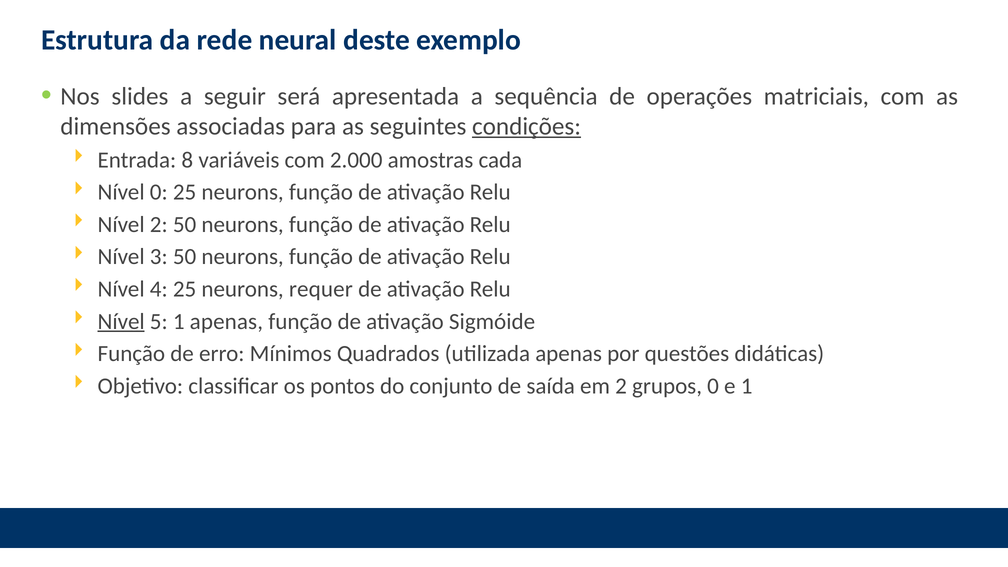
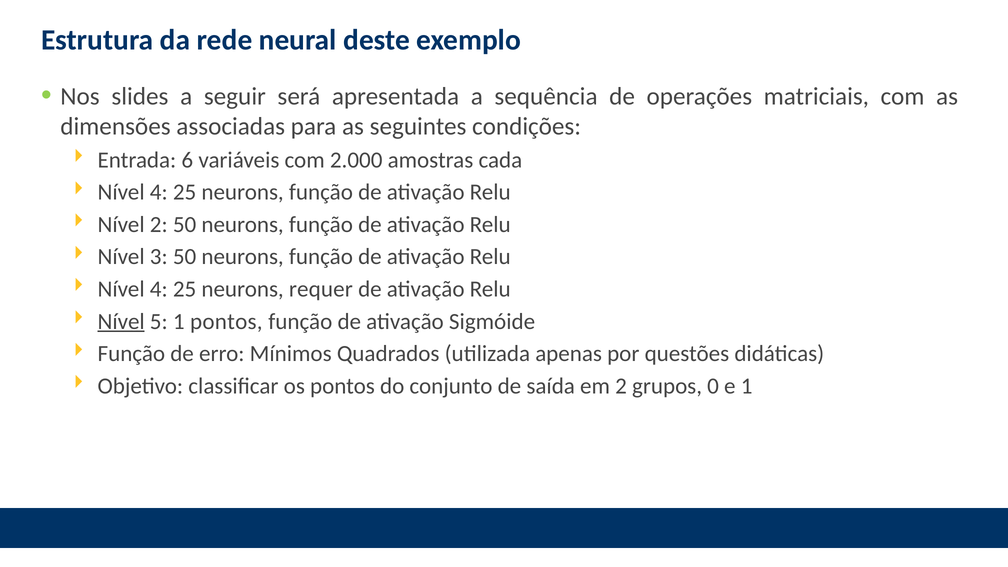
condições underline: present -> none (527, 127)
8: 8 -> 6 (187, 160)
0: 0 -> 4 (159, 192)
1 apenas: apenas -> pontos (226, 321)
